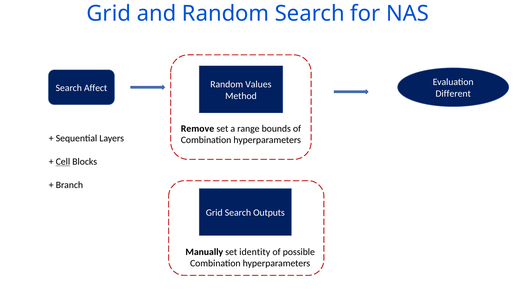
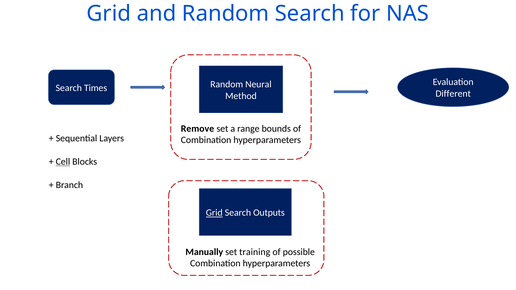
Affect: Affect -> Times (96, 88)
Values: Values -> Neural (258, 84)
Grid underline: none -> present (214, 213)
identity: identity -> training (255, 252)
